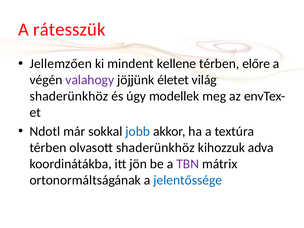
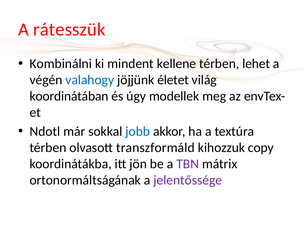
Jellemzően: Jellemzően -> Kombinálni (61, 64)
előre: előre -> lehet (256, 64)
valahogy colour: purple -> blue (90, 80)
shaderünkhöz: shaderünkhöz -> koordinátában (69, 96)
olvasott shaderünkhöz: shaderünkhöz -> transzformáld (155, 148)
adva: adva -> copy (261, 148)
jelentőssége colour: blue -> purple (188, 180)
